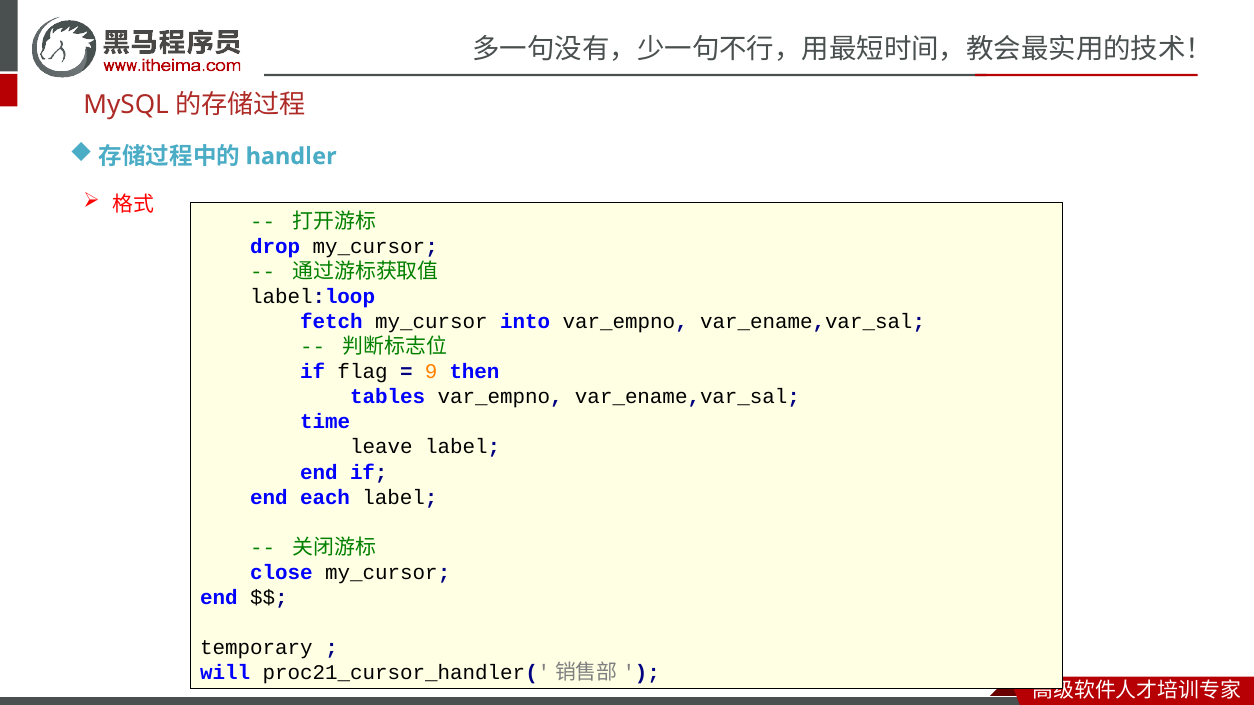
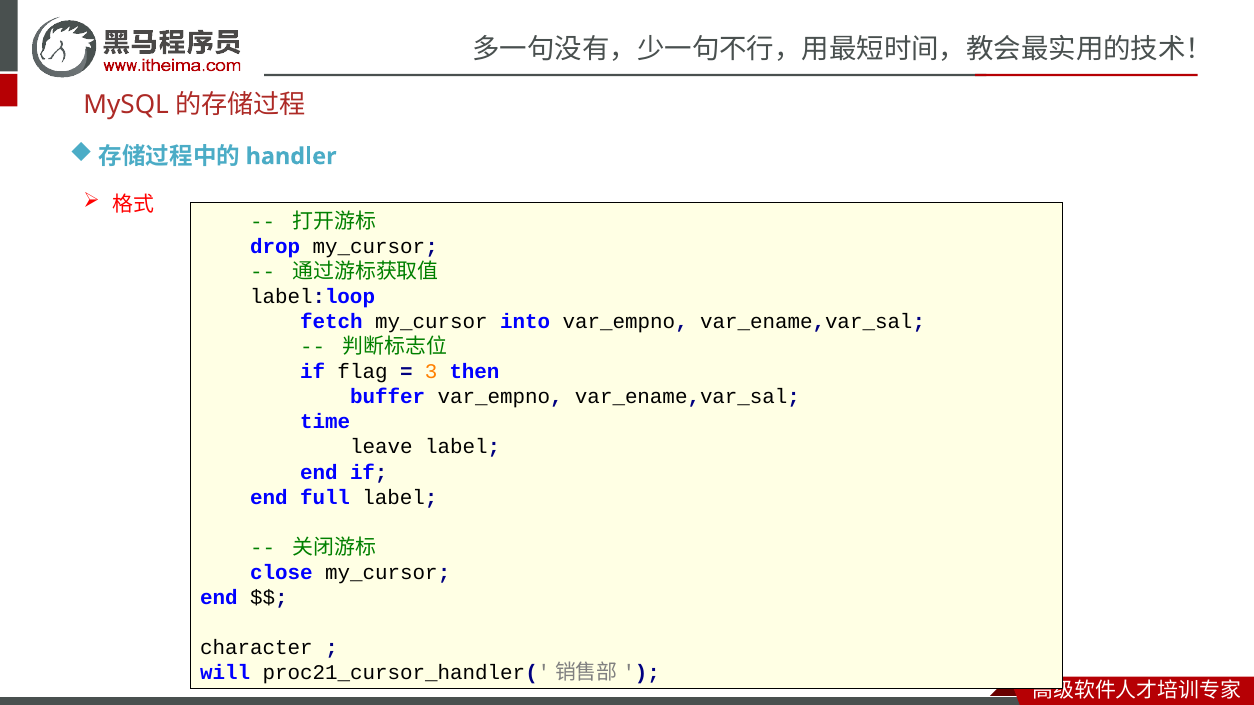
9: 9 -> 3 (431, 372)
tables: tables -> buffer (388, 397)
each: each -> full (325, 497)
temporary: temporary -> character (256, 648)
